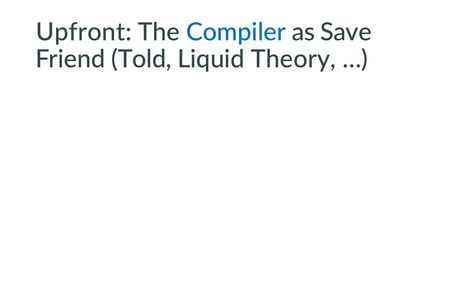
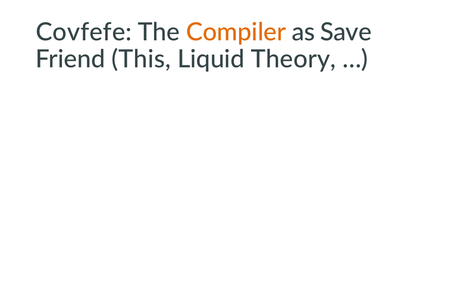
Upfront: Upfront -> Covfefe (84, 32)
Compiler colour: blue -> orange (236, 32)
Told: Told -> This (141, 59)
